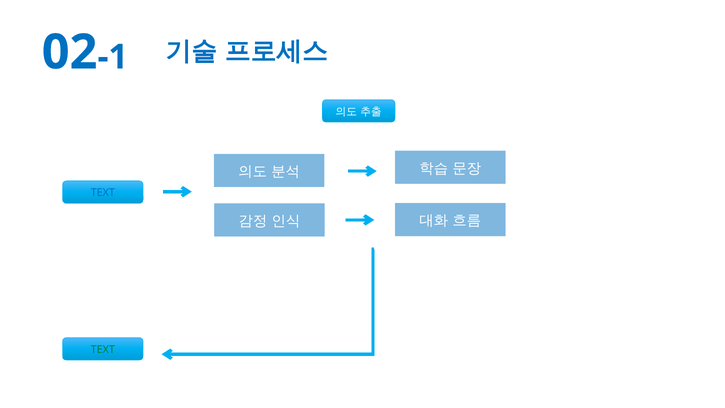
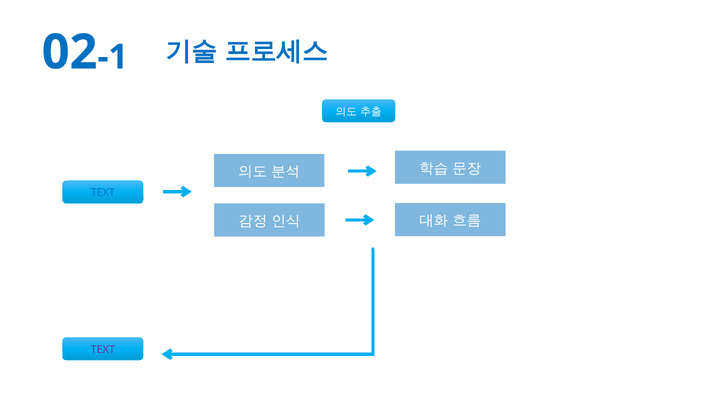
TEXT colour: green -> purple (103, 349)
